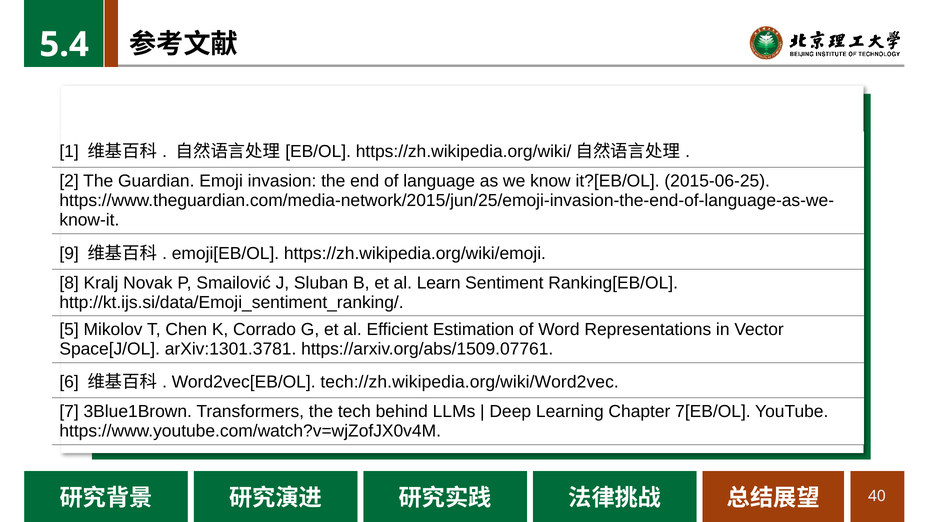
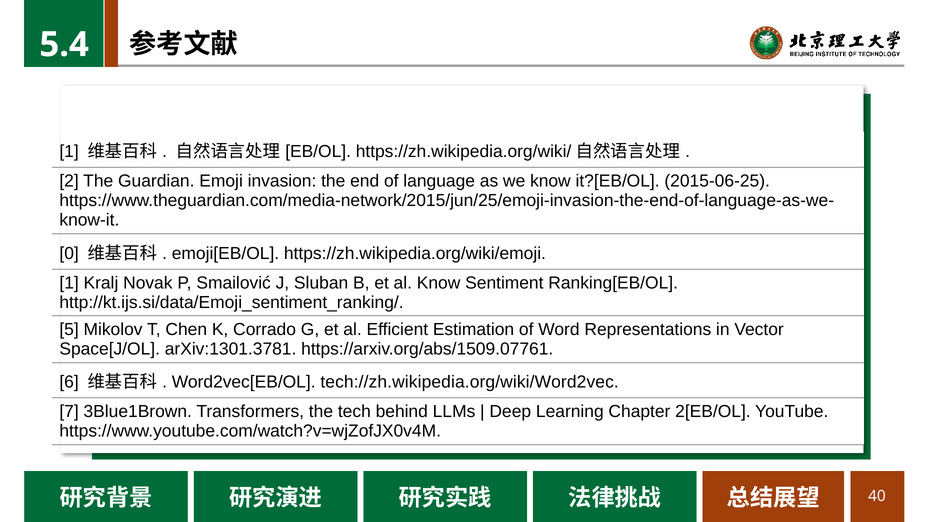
9: 9 -> 0 (69, 254)
8: 8 -> 1 (69, 283)
al Learn: Learn -> Know (439, 283)
7[EB/OL: 7[EB/OL -> 2[EB/OL (713, 412)
